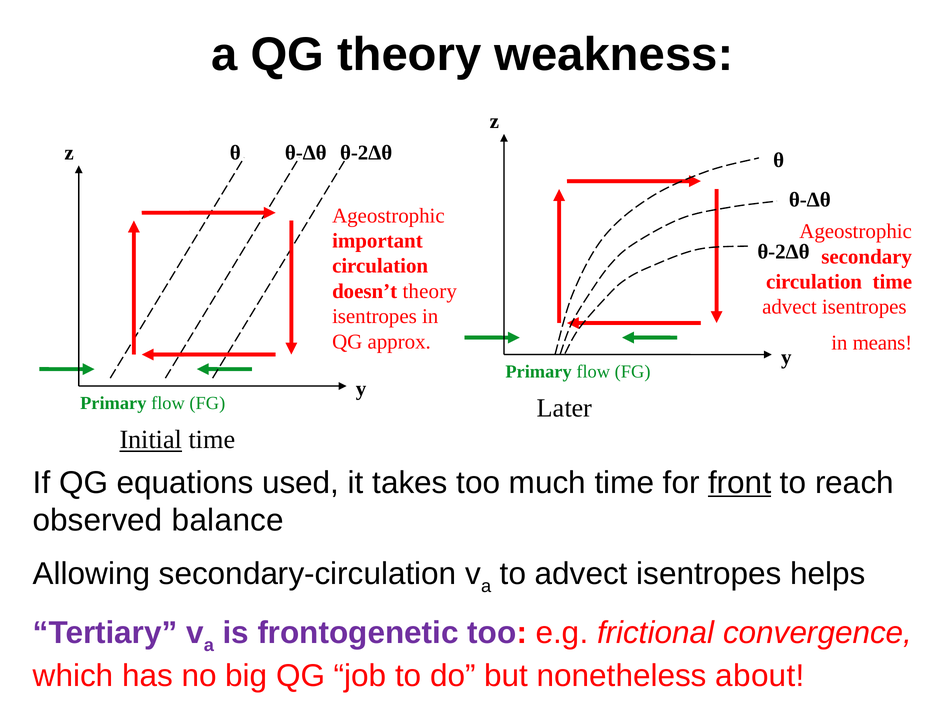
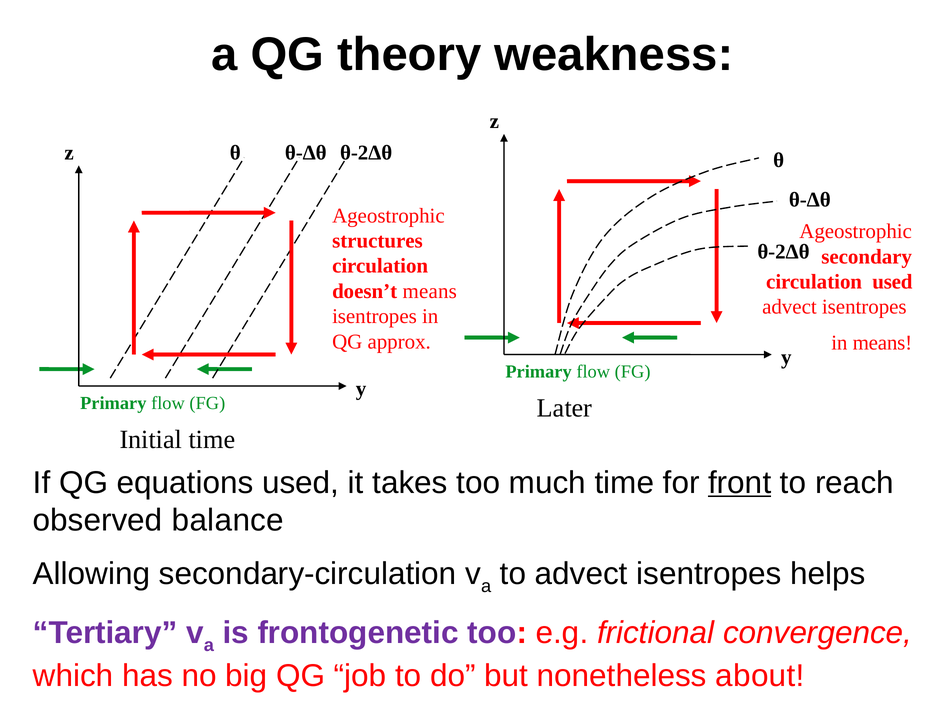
important: important -> structures (377, 241)
circulation time: time -> used (892, 282)
doesn’t theory: theory -> means (430, 291)
Initial underline: present -> none (151, 440)
